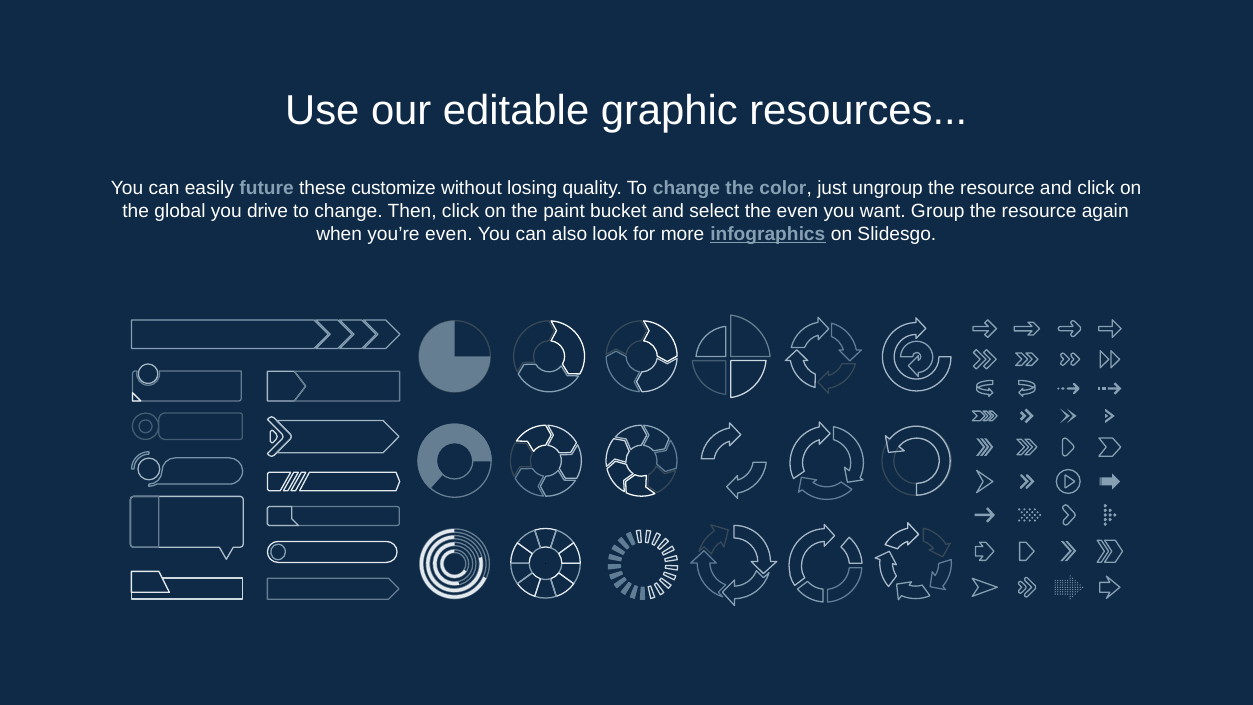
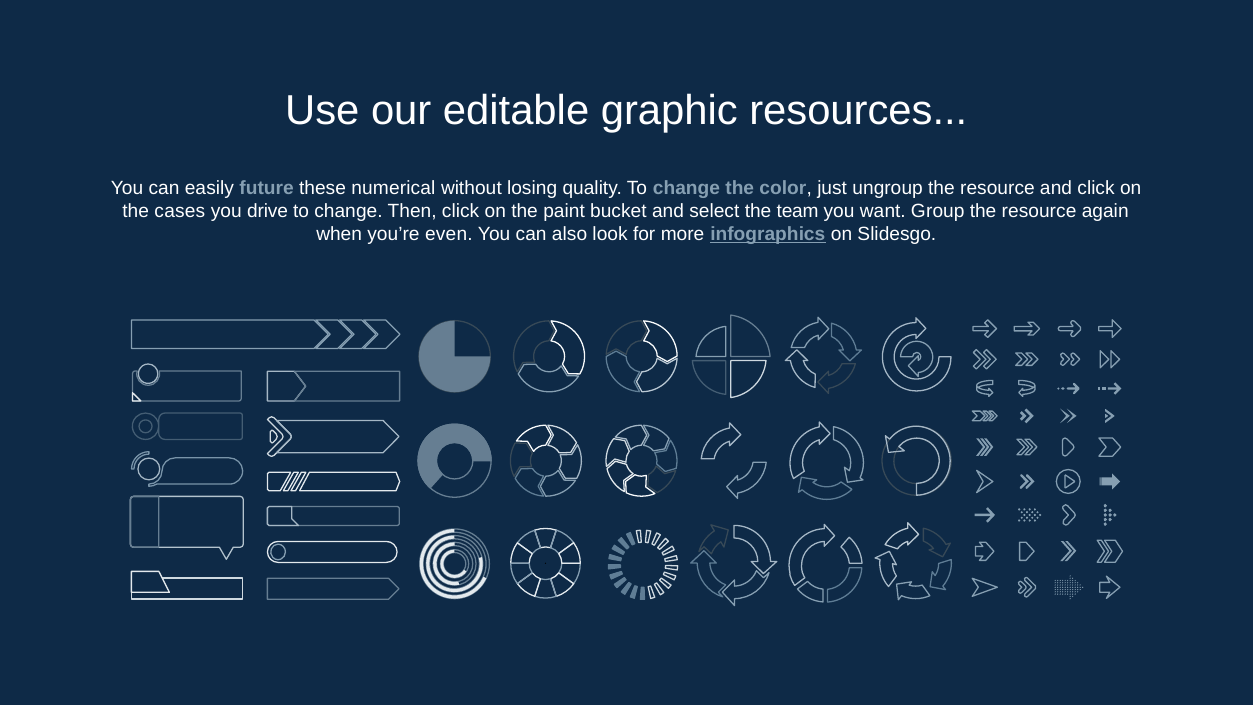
customize: customize -> numerical (393, 188)
global: global -> cases (180, 211)
the even: even -> team (798, 211)
